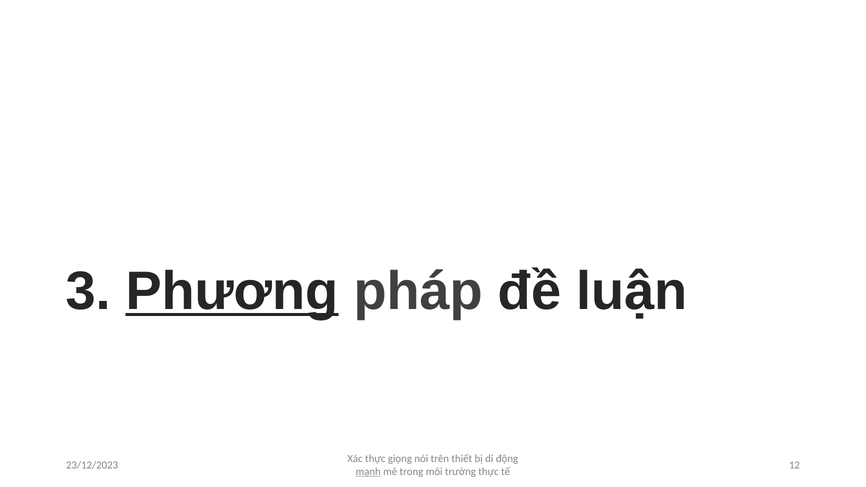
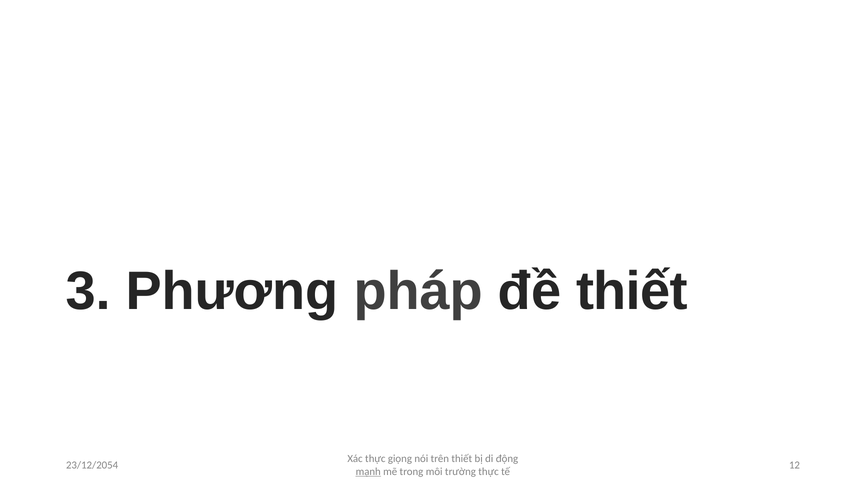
Phương underline: present -> none (232, 291)
đề luận: luận -> thiết (632, 291)
23/12/2023: 23/12/2023 -> 23/12/2054 (92, 465)
